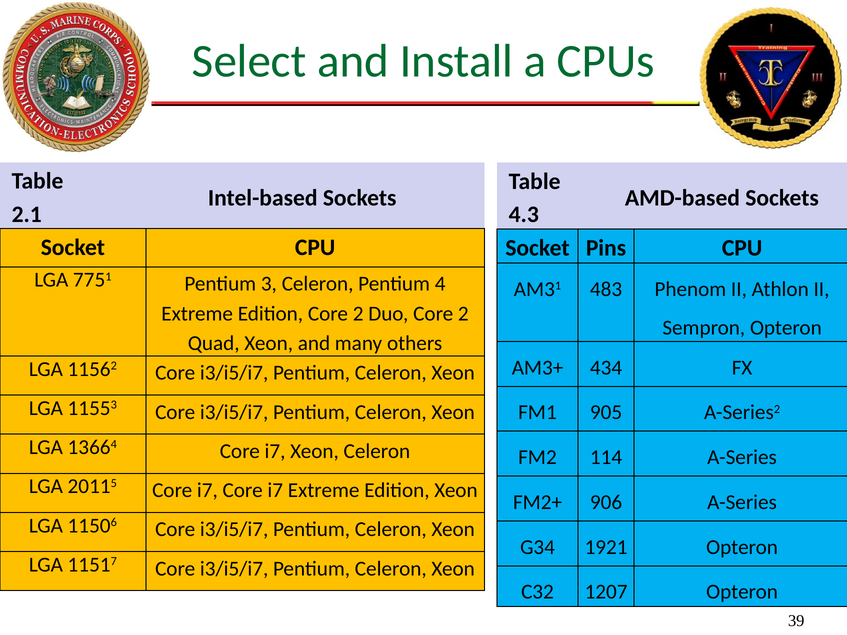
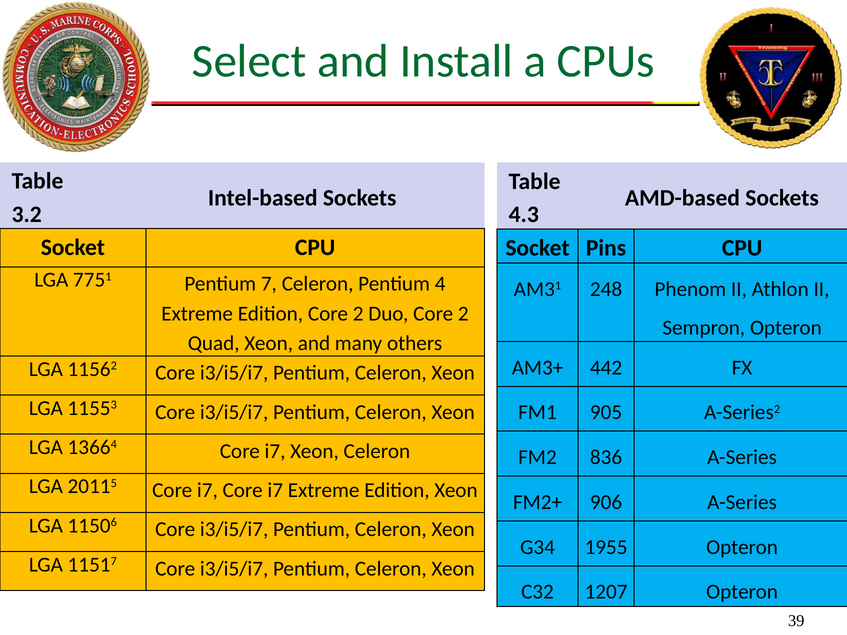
2.1: 2.1 -> 3.2 (27, 214)
3: 3 -> 7 (269, 284)
483: 483 -> 248 (606, 289)
434: 434 -> 442 (606, 368)
114: 114 -> 836 (606, 457)
1921: 1921 -> 1955 (606, 547)
